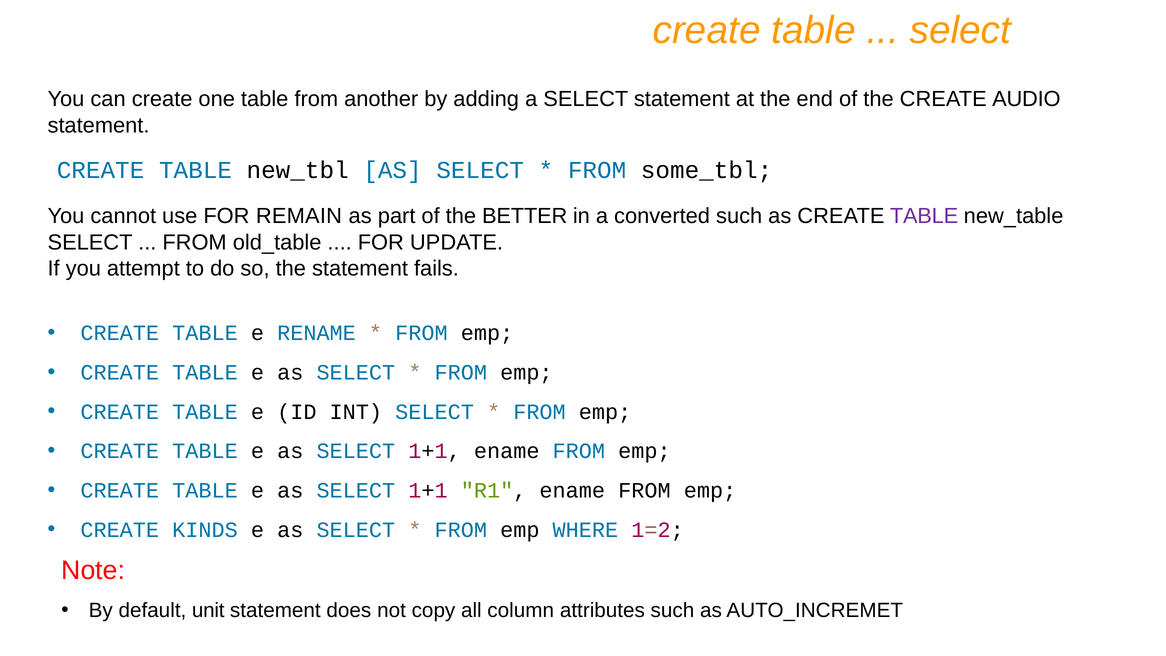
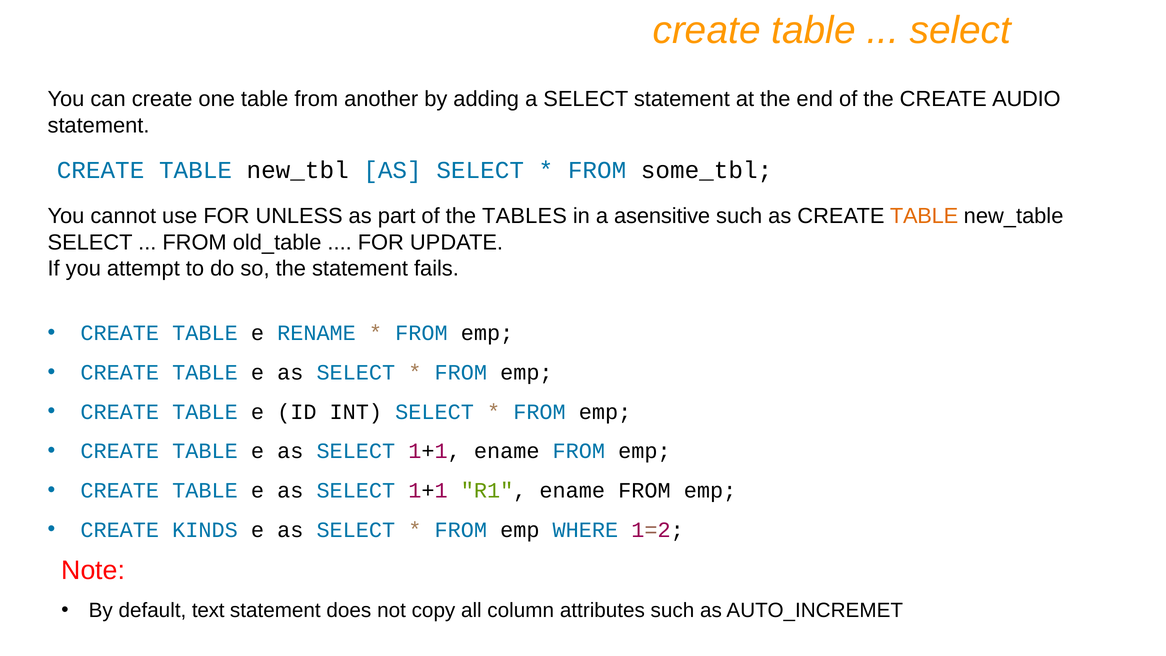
REMAIN: REMAIN -> UNLESS (299, 216)
BETTER: BETTER -> TABLES (525, 216)
converted: converted -> asensitive (662, 216)
TABLE colour: purple -> orange (924, 216)
unit: unit -> text (208, 610)
